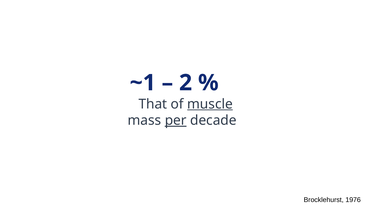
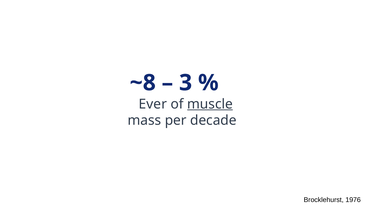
~1: ~1 -> ~8 (143, 83)
2: 2 -> 3 (186, 83)
That: That -> Ever (153, 104)
per underline: present -> none (176, 121)
